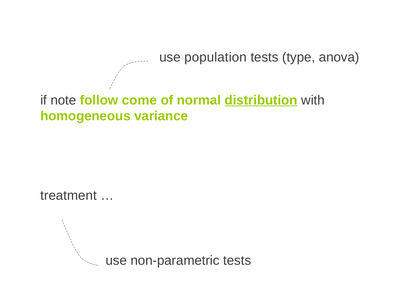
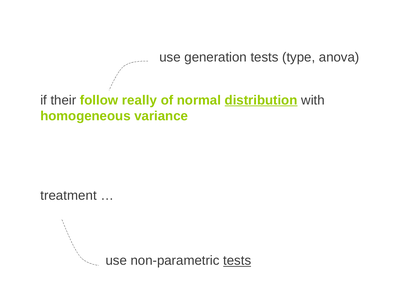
population: population -> generation (216, 57)
note: note -> their (63, 100)
come: come -> really (139, 100)
tests underline: none -> present (237, 260)
